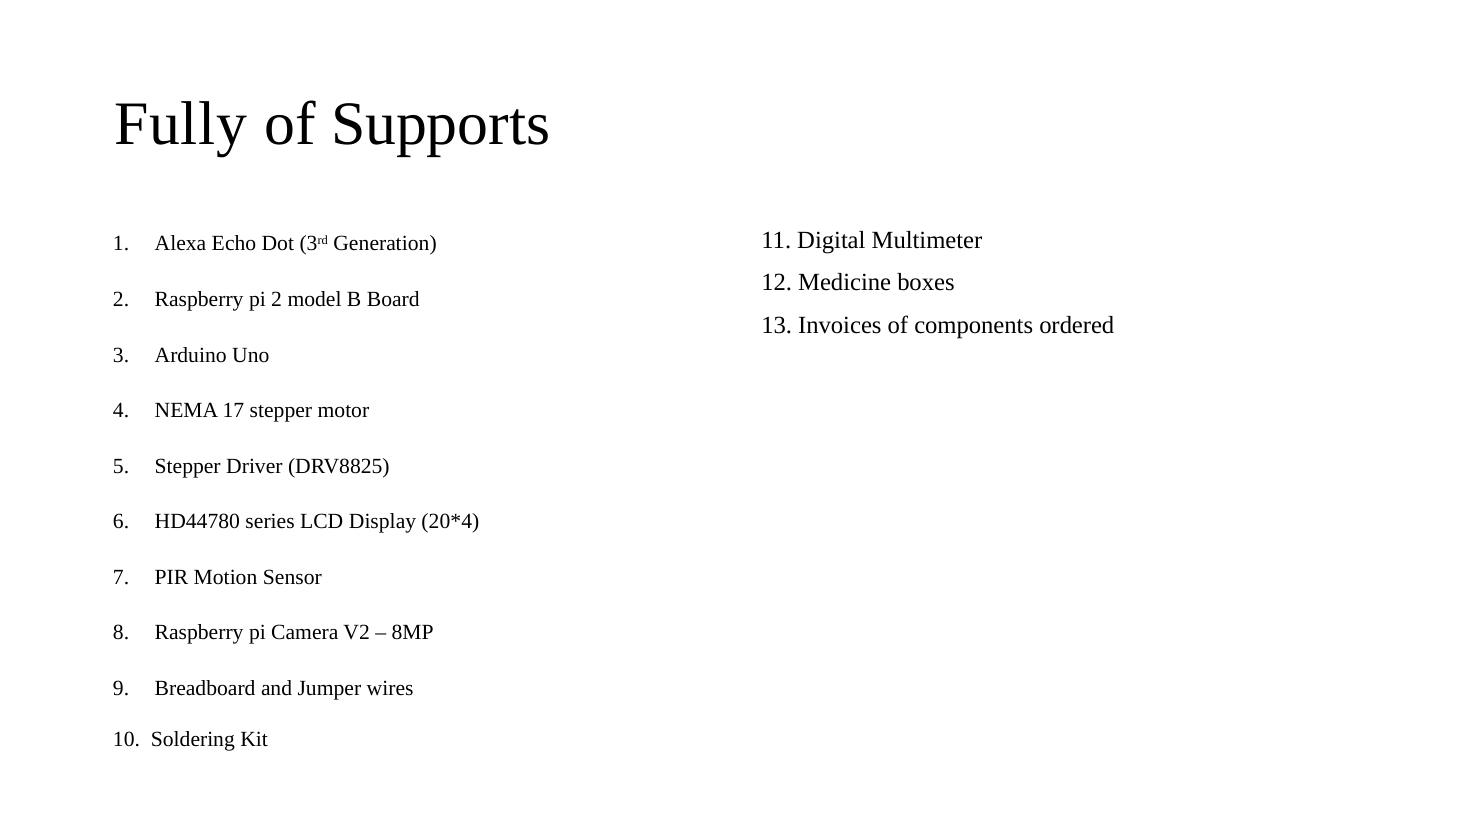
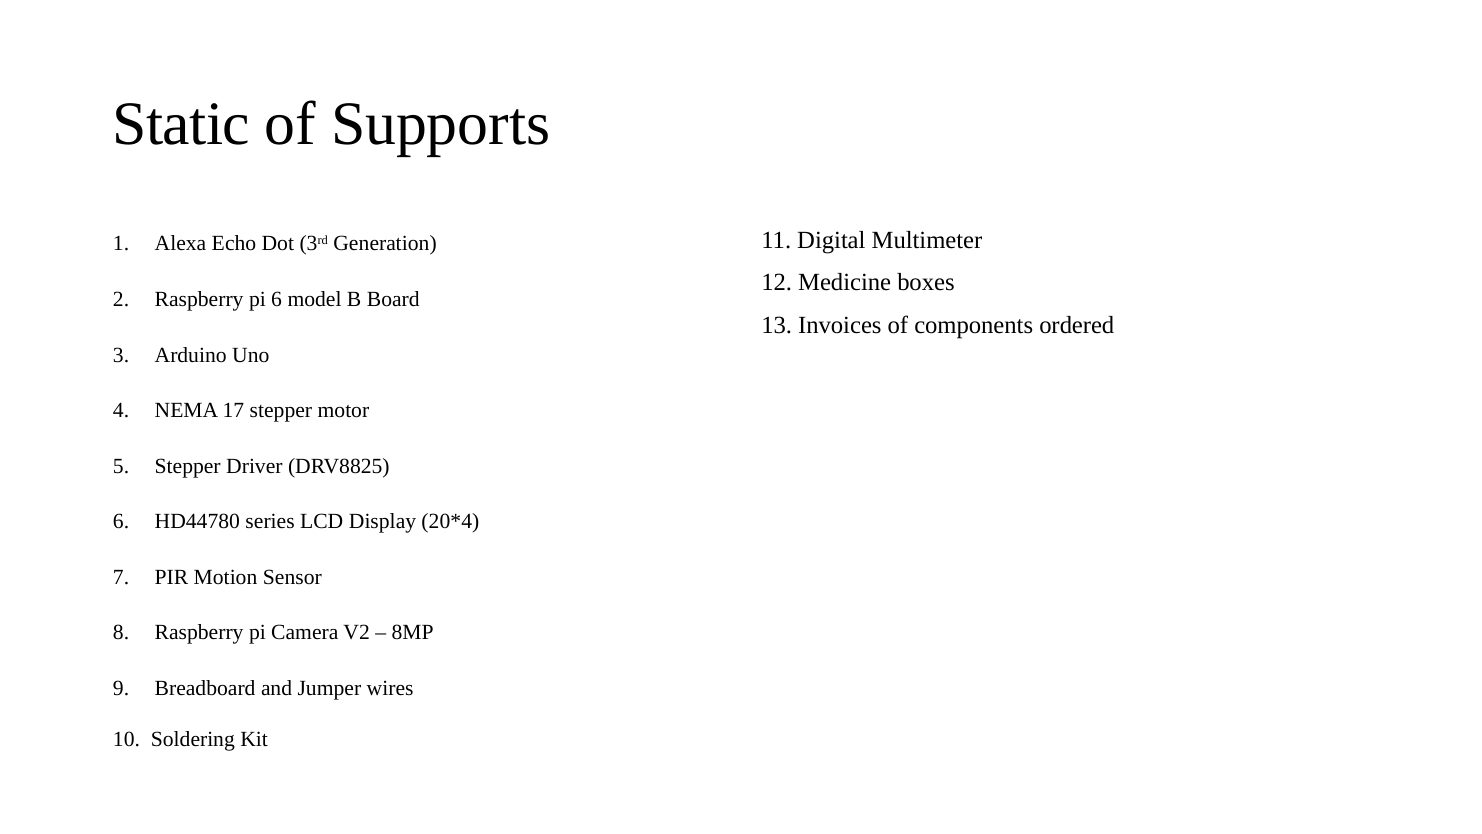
Fully: Fully -> Static (181, 125)
pi 2: 2 -> 6 (277, 299)
